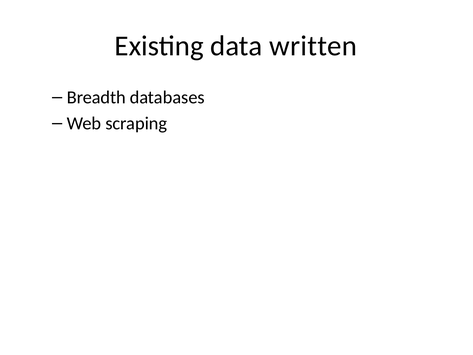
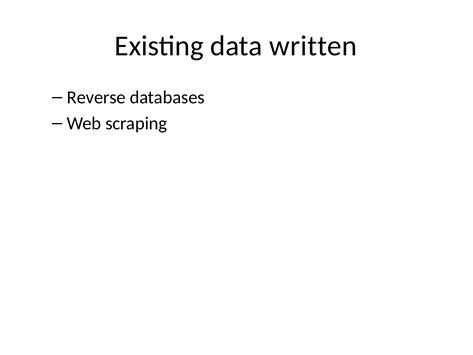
Breadth: Breadth -> Reverse (96, 97)
